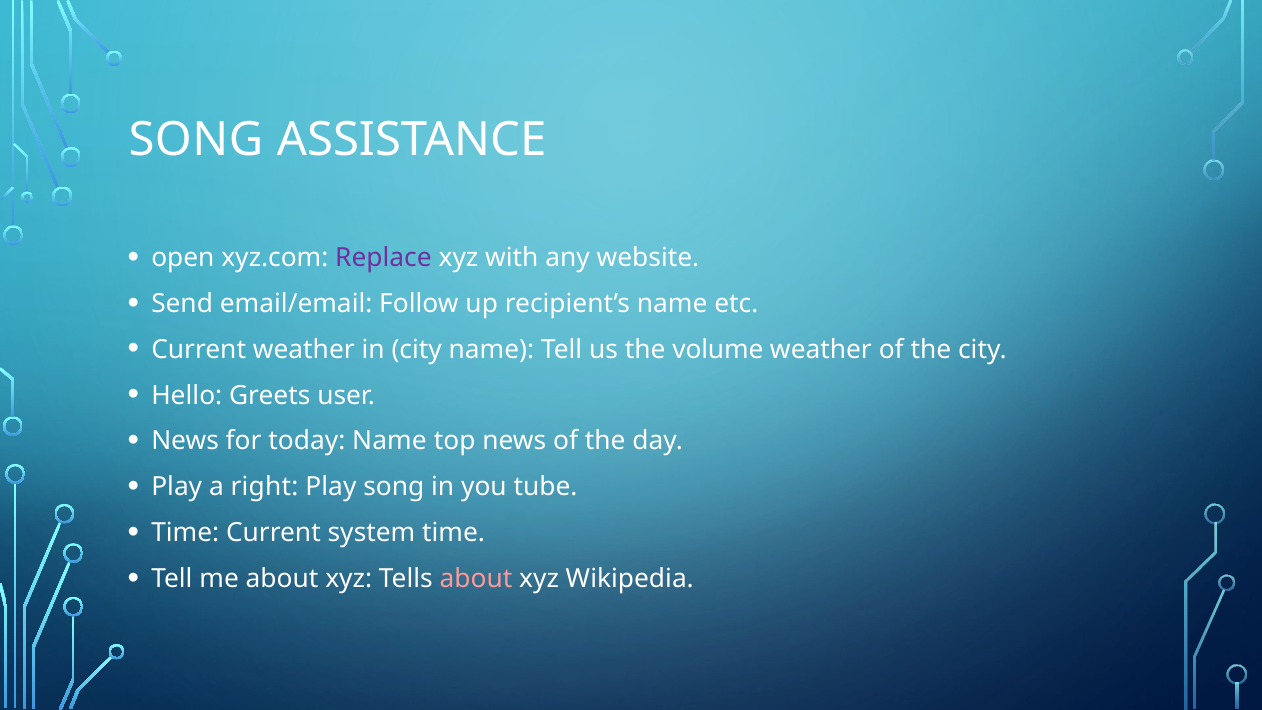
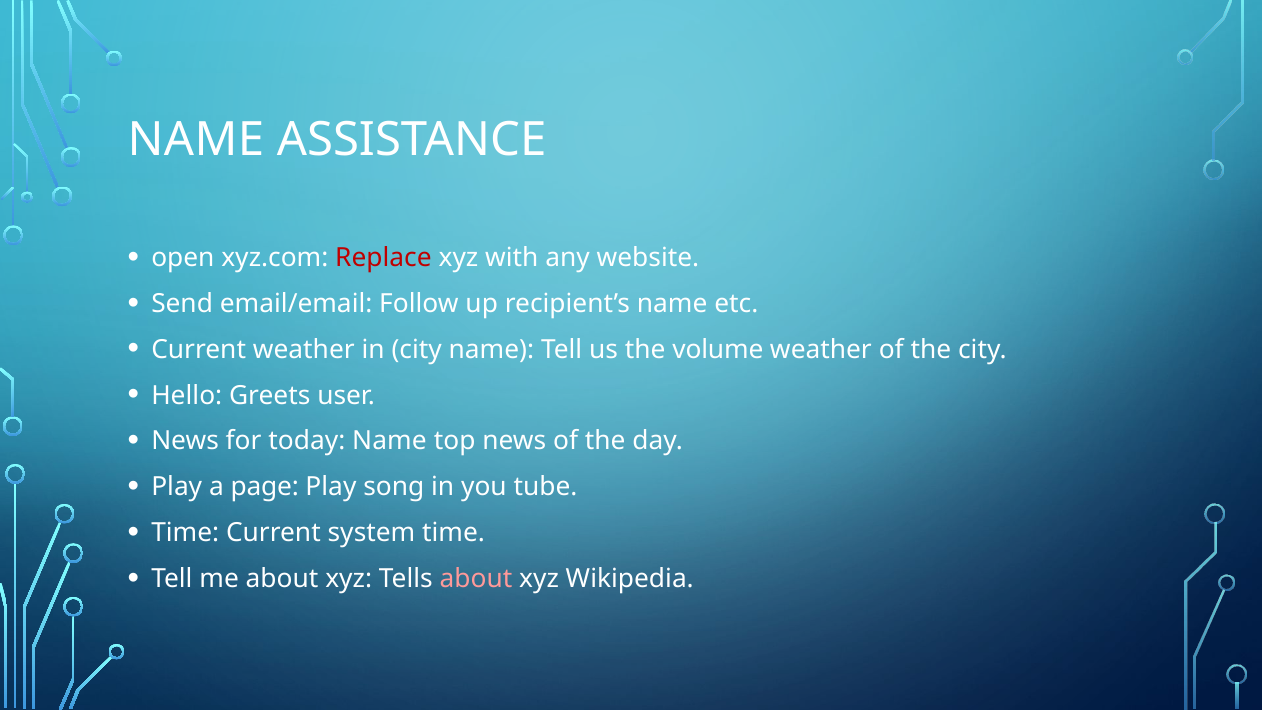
SONG: SONG -> NAME (196, 140)
Replace colour: purple -> red (383, 258)
right: right -> page (265, 487)
